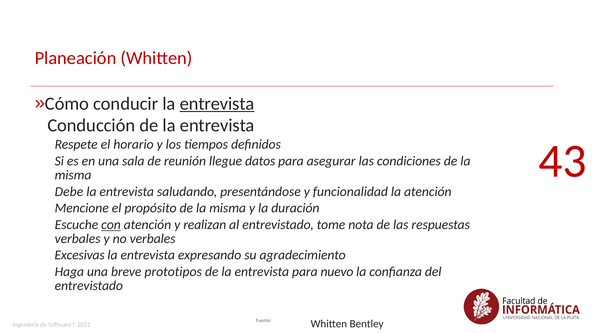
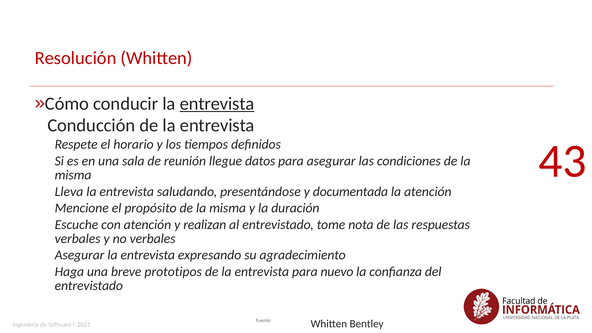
Planeación: Planeación -> Resolución (76, 58)
Debe: Debe -> Lleva (69, 192)
funcionalidad: funcionalidad -> documentada (350, 192)
con underline: present -> none (111, 225)
Excesivas: Excesivas -> Asegurar (80, 255)
